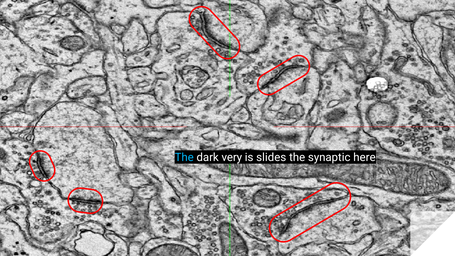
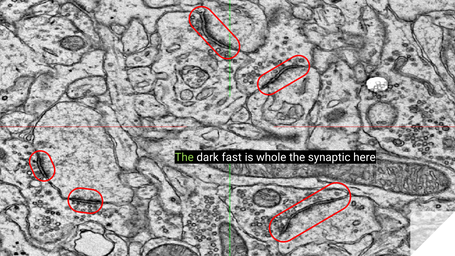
The colour: light blue -> light green (184, 157)
very: very -> fast (232, 157)
slides: slides -> whole (271, 157)
